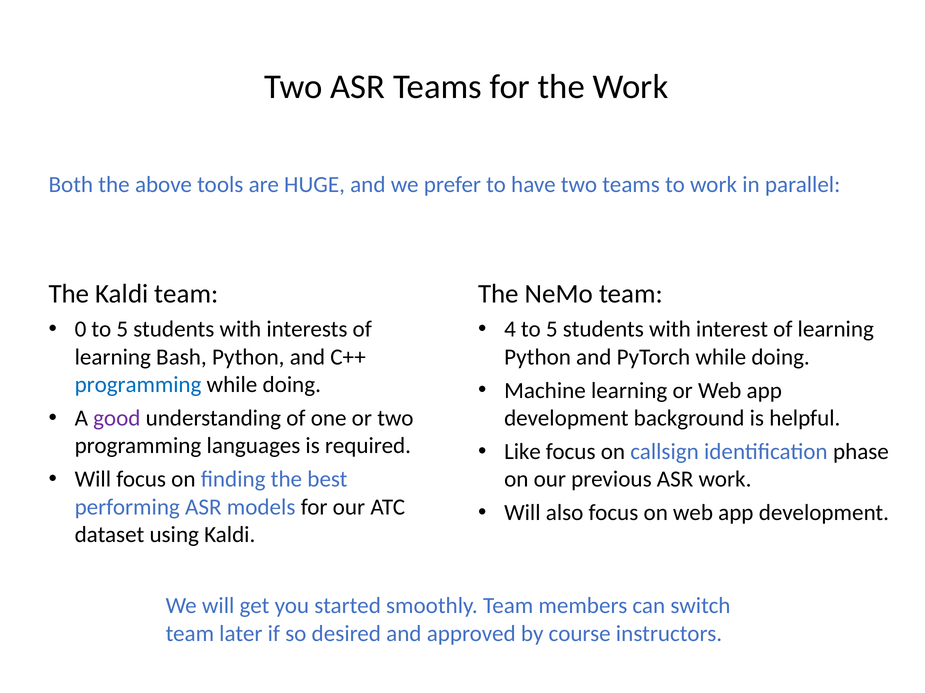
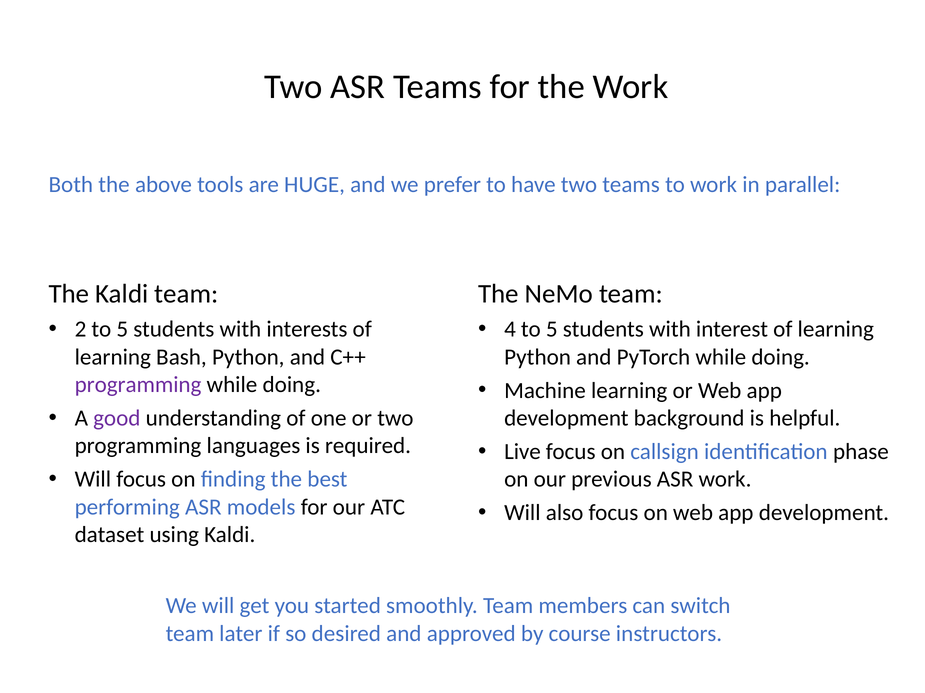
0: 0 -> 2 (81, 330)
programming colour: blue -> purple (138, 385)
Like: Like -> Live (522, 452)
